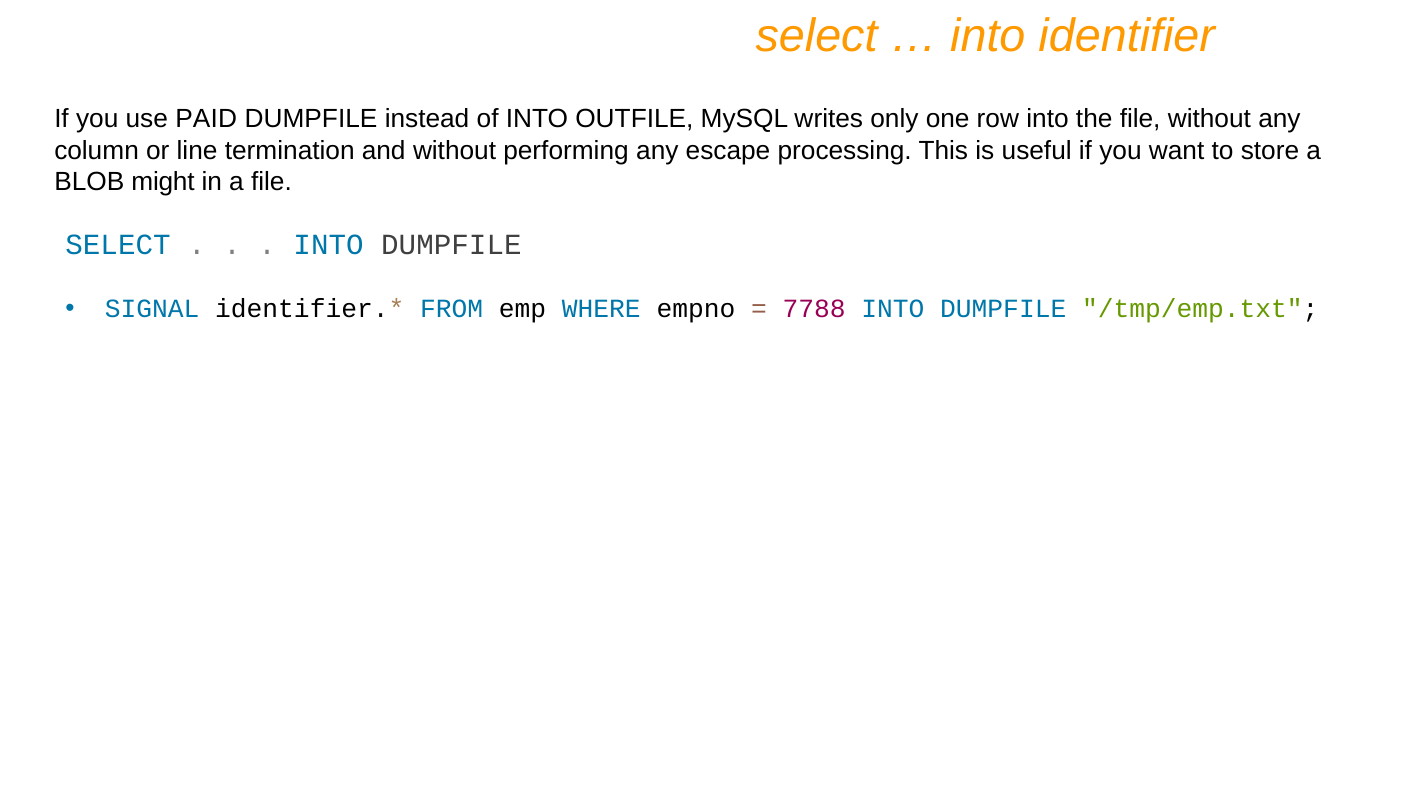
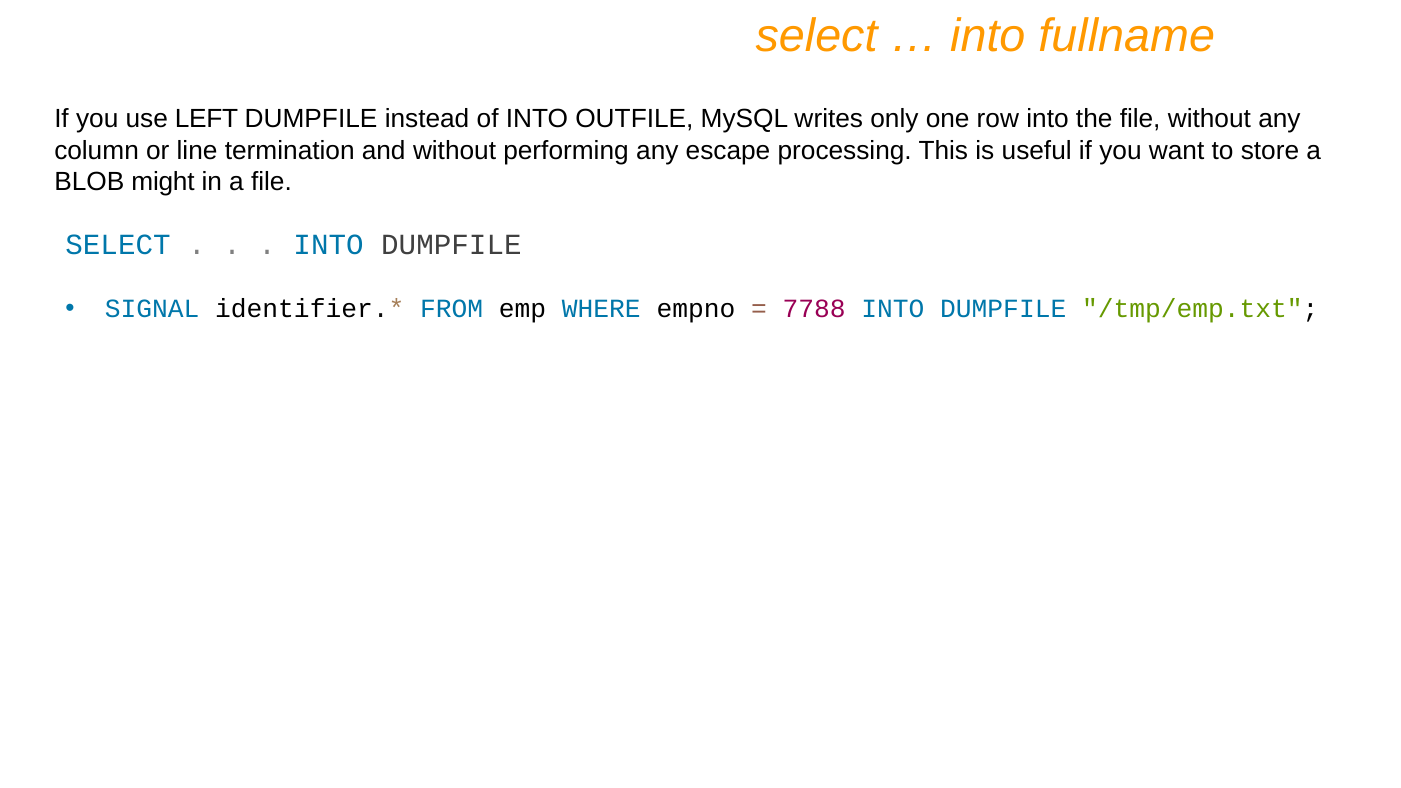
identifier: identifier -> fullname (1127, 36)
PAID: PAID -> LEFT (206, 119)
